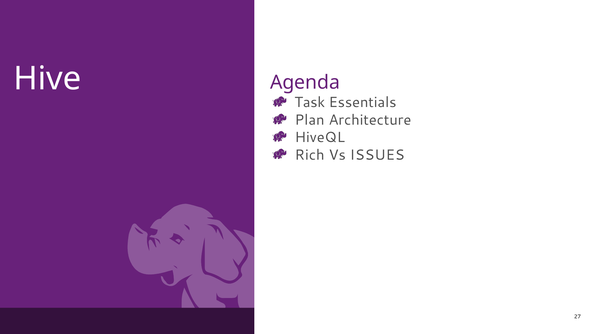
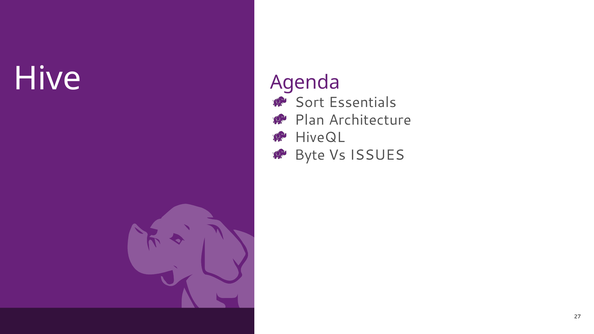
Task: Task -> Sort (310, 103)
Rich: Rich -> Byte (310, 155)
